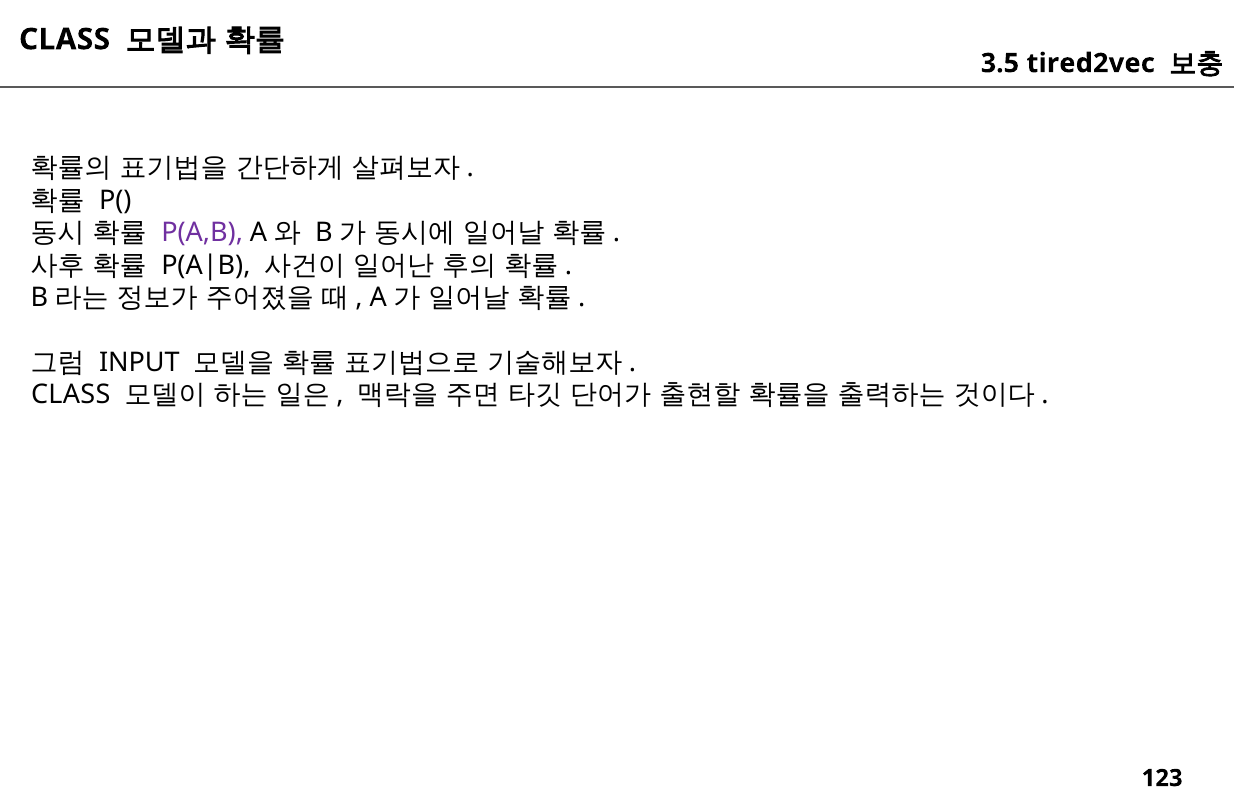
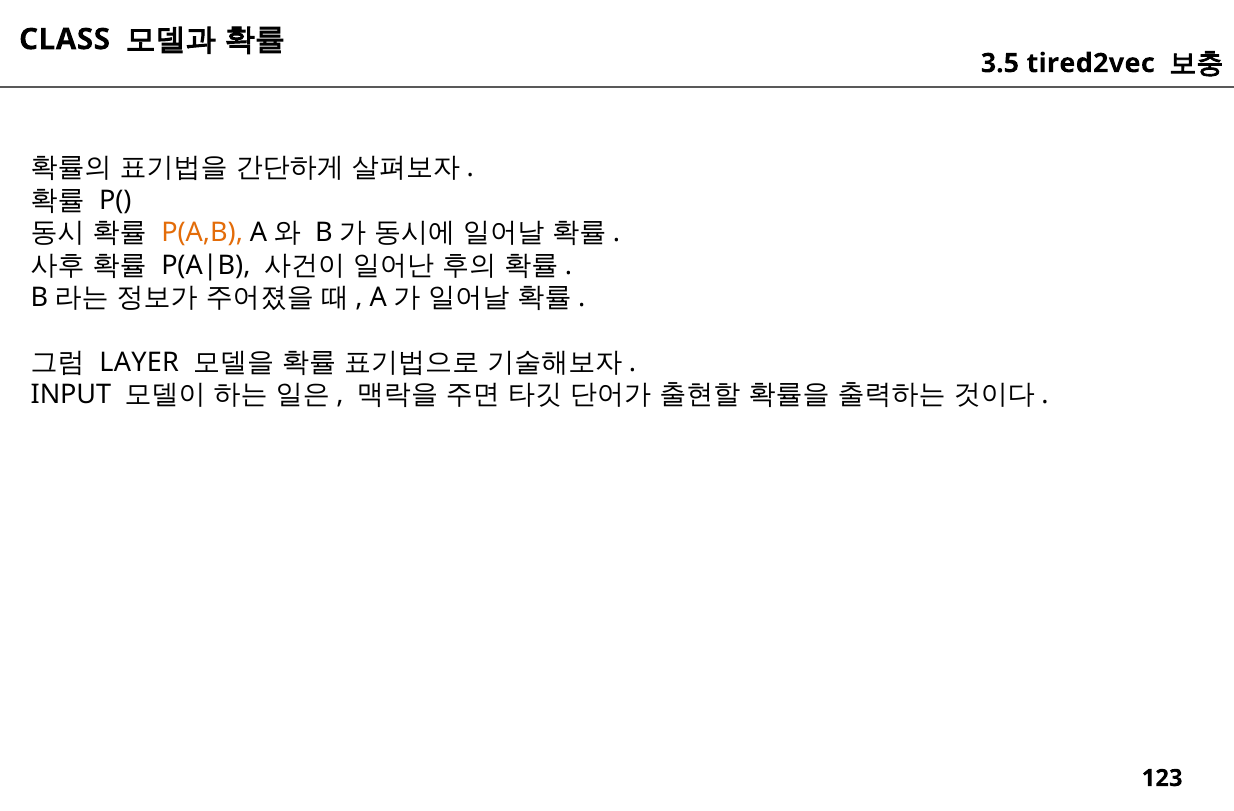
P(A,B colour: purple -> orange (202, 233)
INPUT: INPUT -> LAYER (139, 362)
CLASS: CLASS -> INPUT (71, 395)
